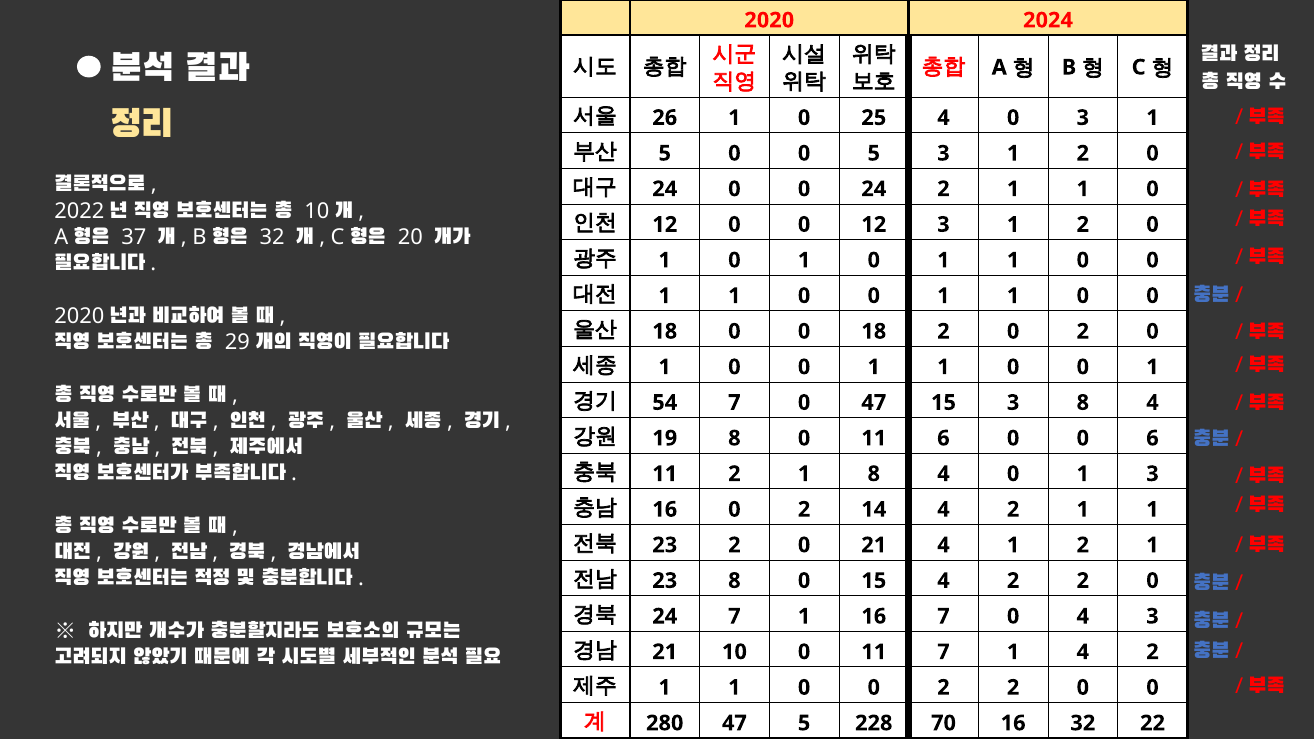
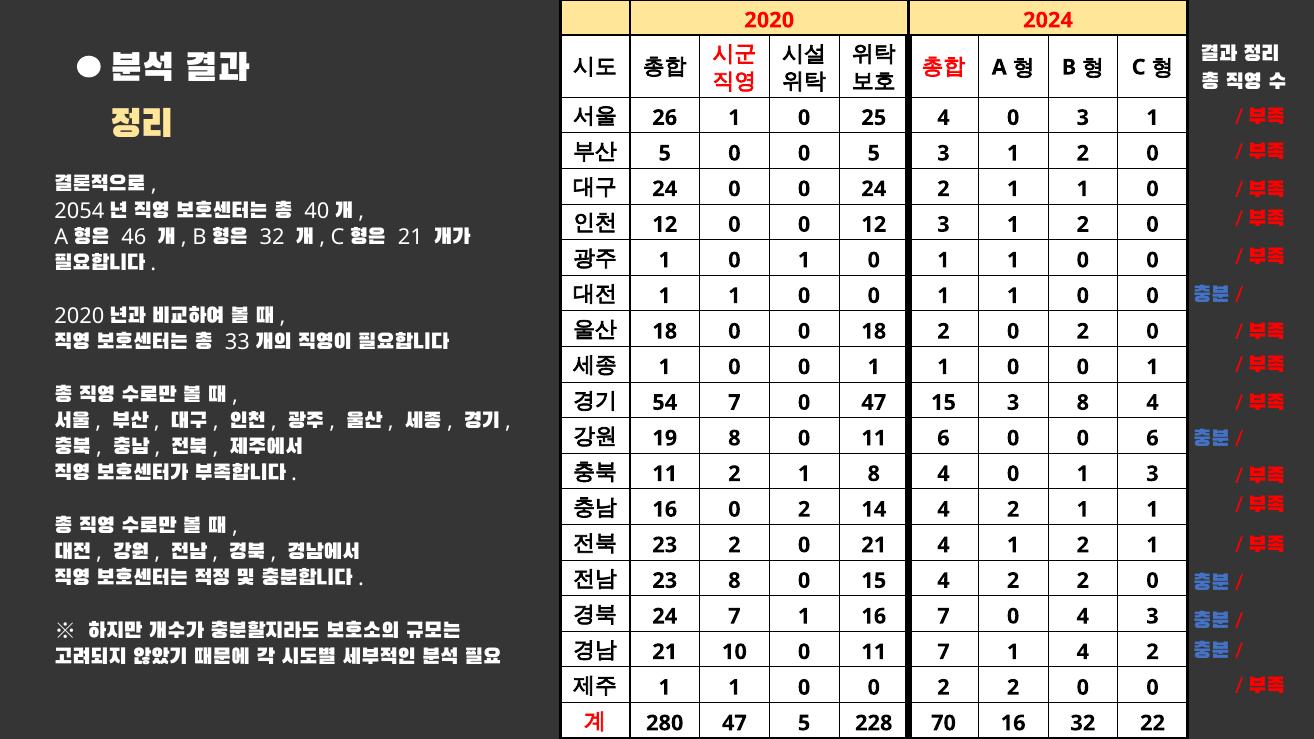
2022: 2022 -> 2054 (79, 211)
10: 10 -> 40 (317, 211)
37: 37 -> 46 (134, 237)
20: 20 -> 21 (410, 237)
29: 29 -> 33 (237, 342)
